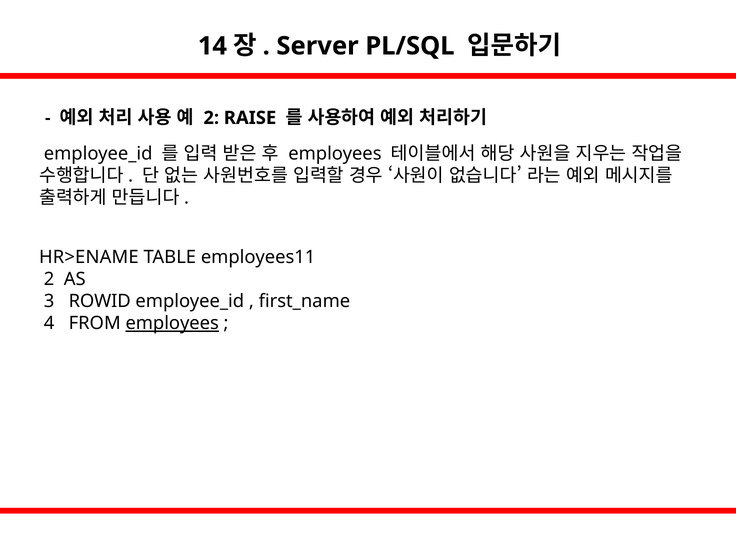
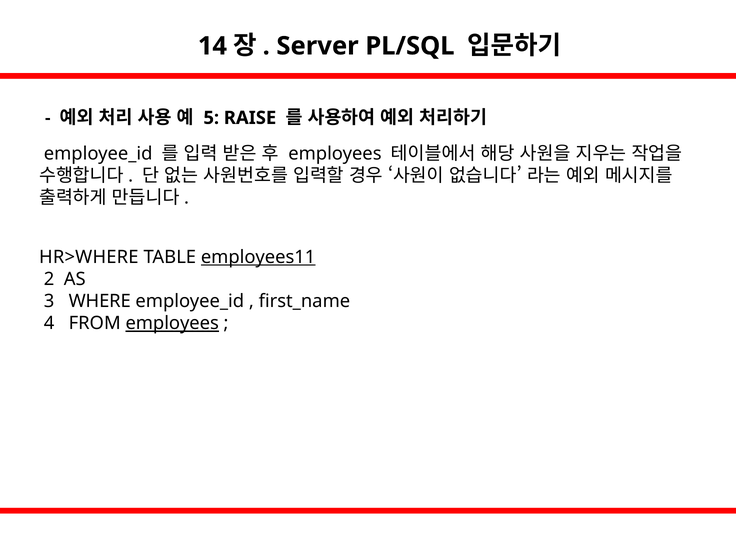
2: 2 -> 5 (211, 118)
HR>ENAME: HR>ENAME -> HR>WHERE (89, 257)
employees11 underline: none -> present (258, 257)
ROWID: ROWID -> WHERE (100, 301)
